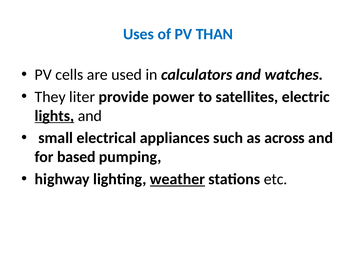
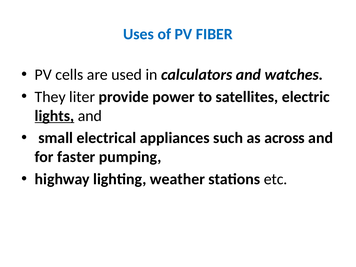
THAN: THAN -> FIBER (214, 34)
based: based -> faster (76, 157)
weather underline: present -> none (177, 179)
